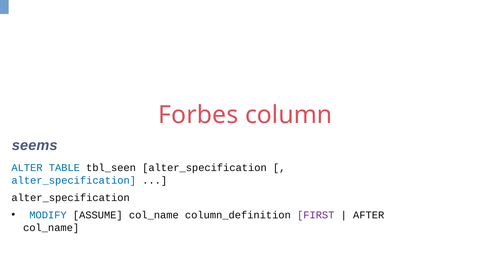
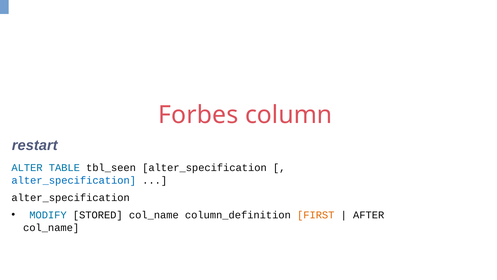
seems: seems -> restart (35, 145)
ASSUME: ASSUME -> STORED (98, 215)
FIRST colour: purple -> orange (316, 215)
